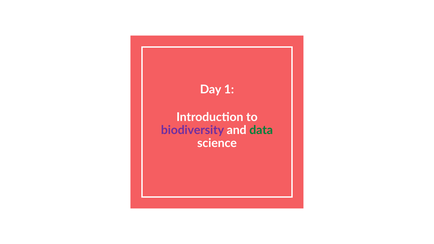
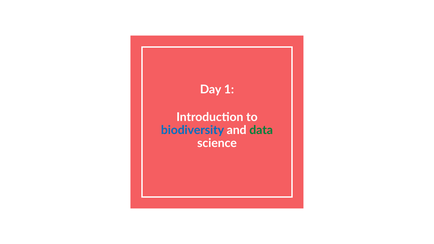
biodiversity colour: purple -> blue (193, 130)
